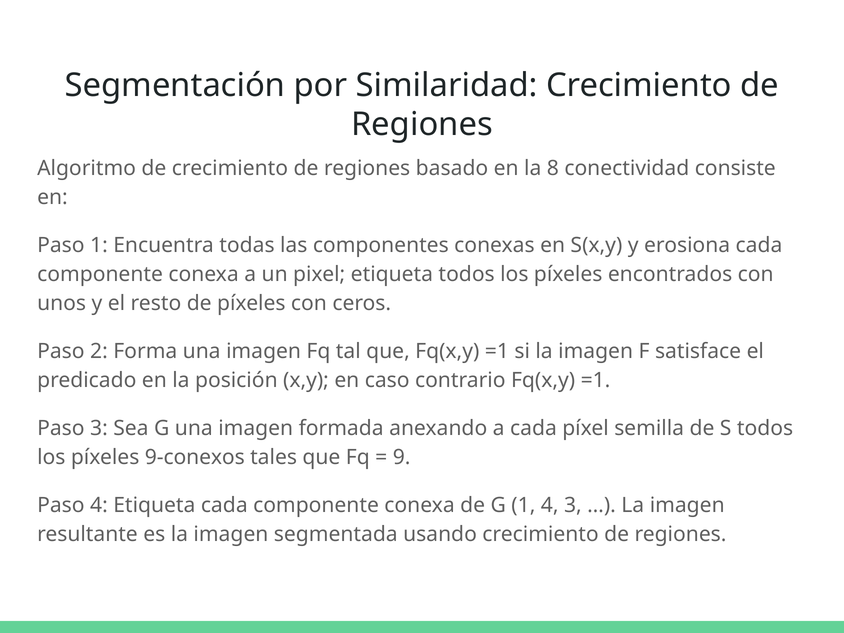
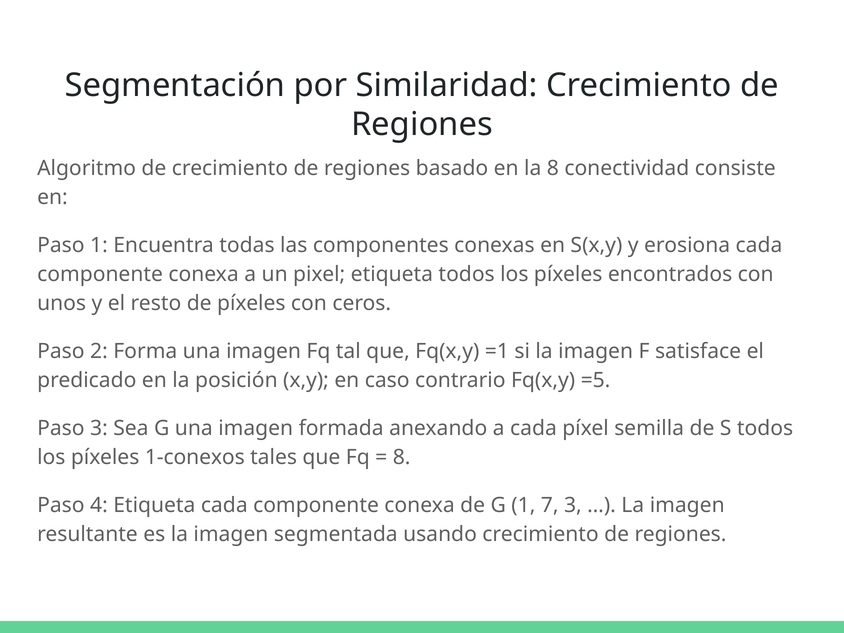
contrario Fq(x,y =1: =1 -> =5 (596, 380)
9-conexos: 9-conexos -> 1-conexos (195, 457)
9: 9 -> 8 (402, 457)
1 4: 4 -> 7 (550, 505)
